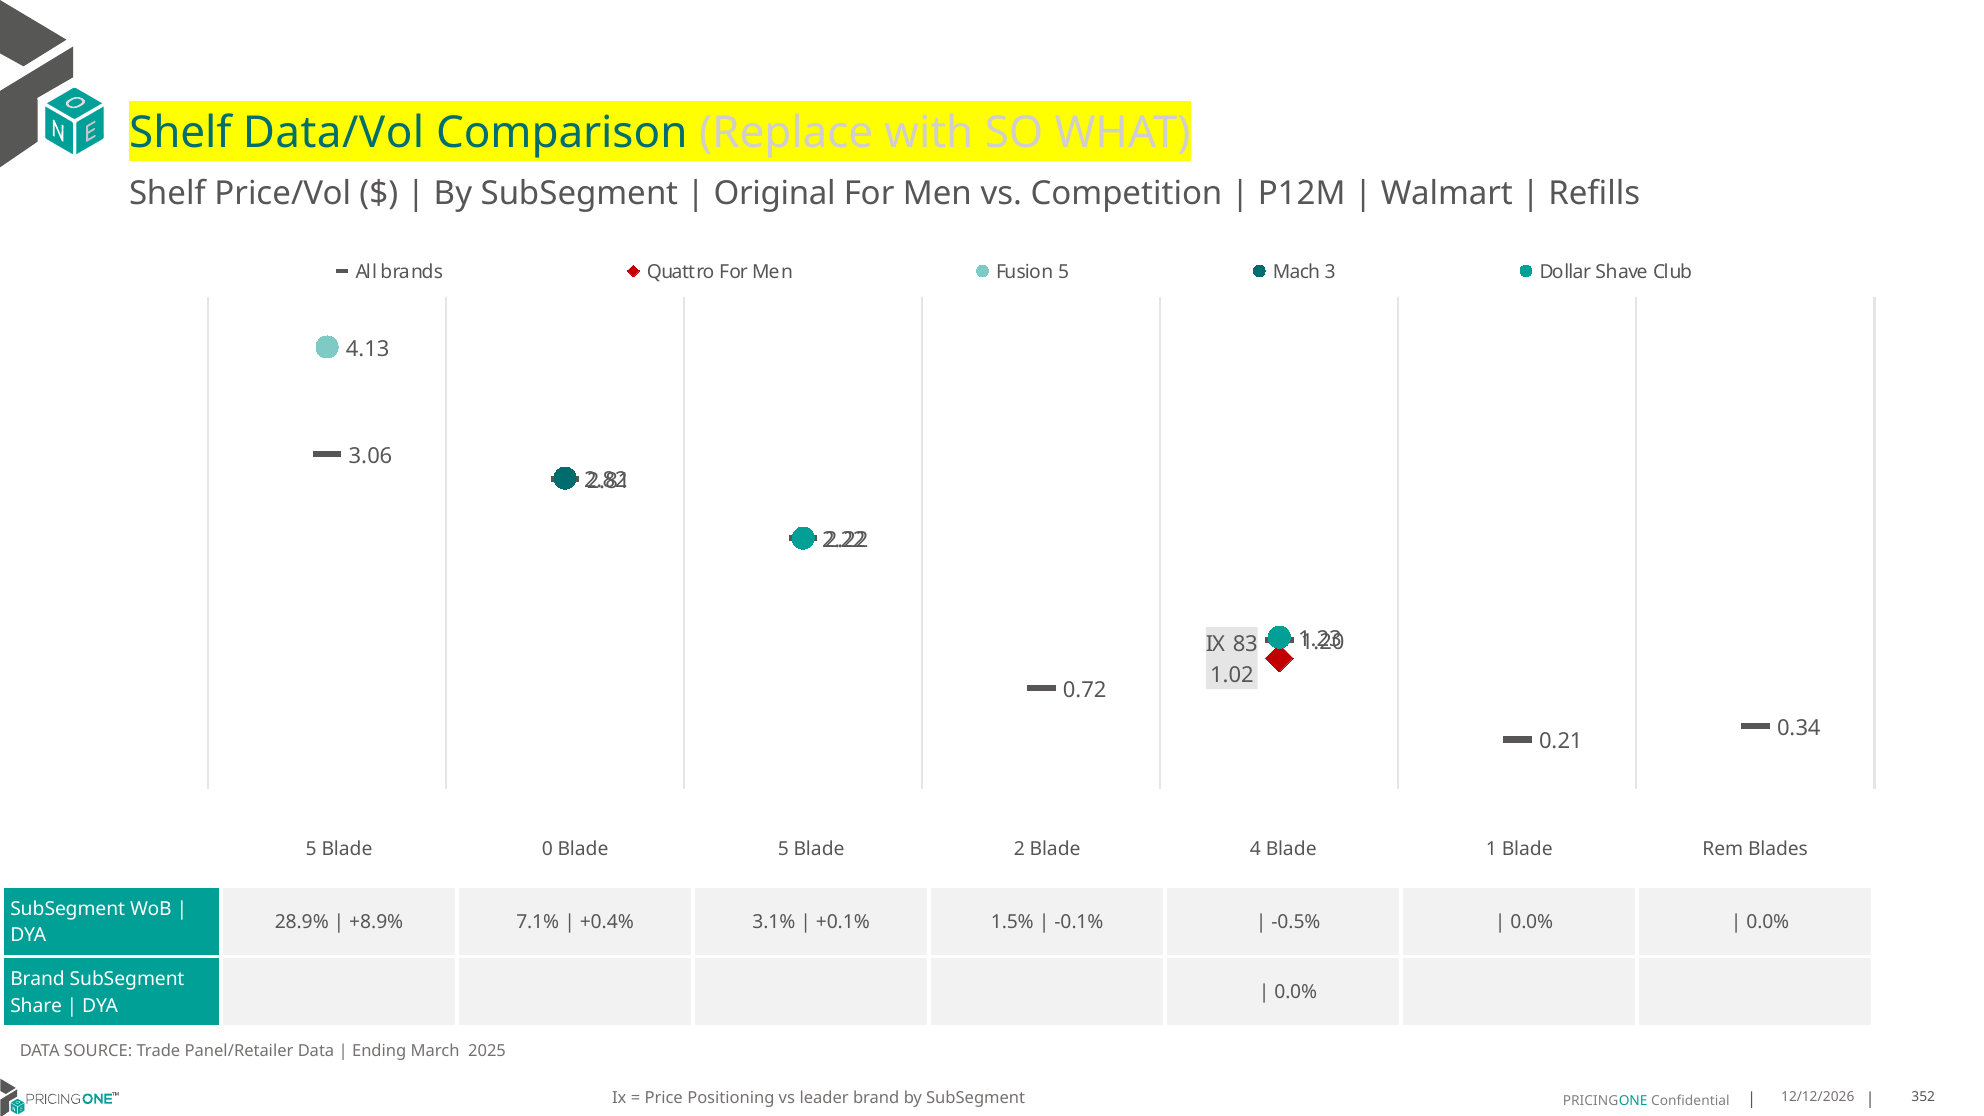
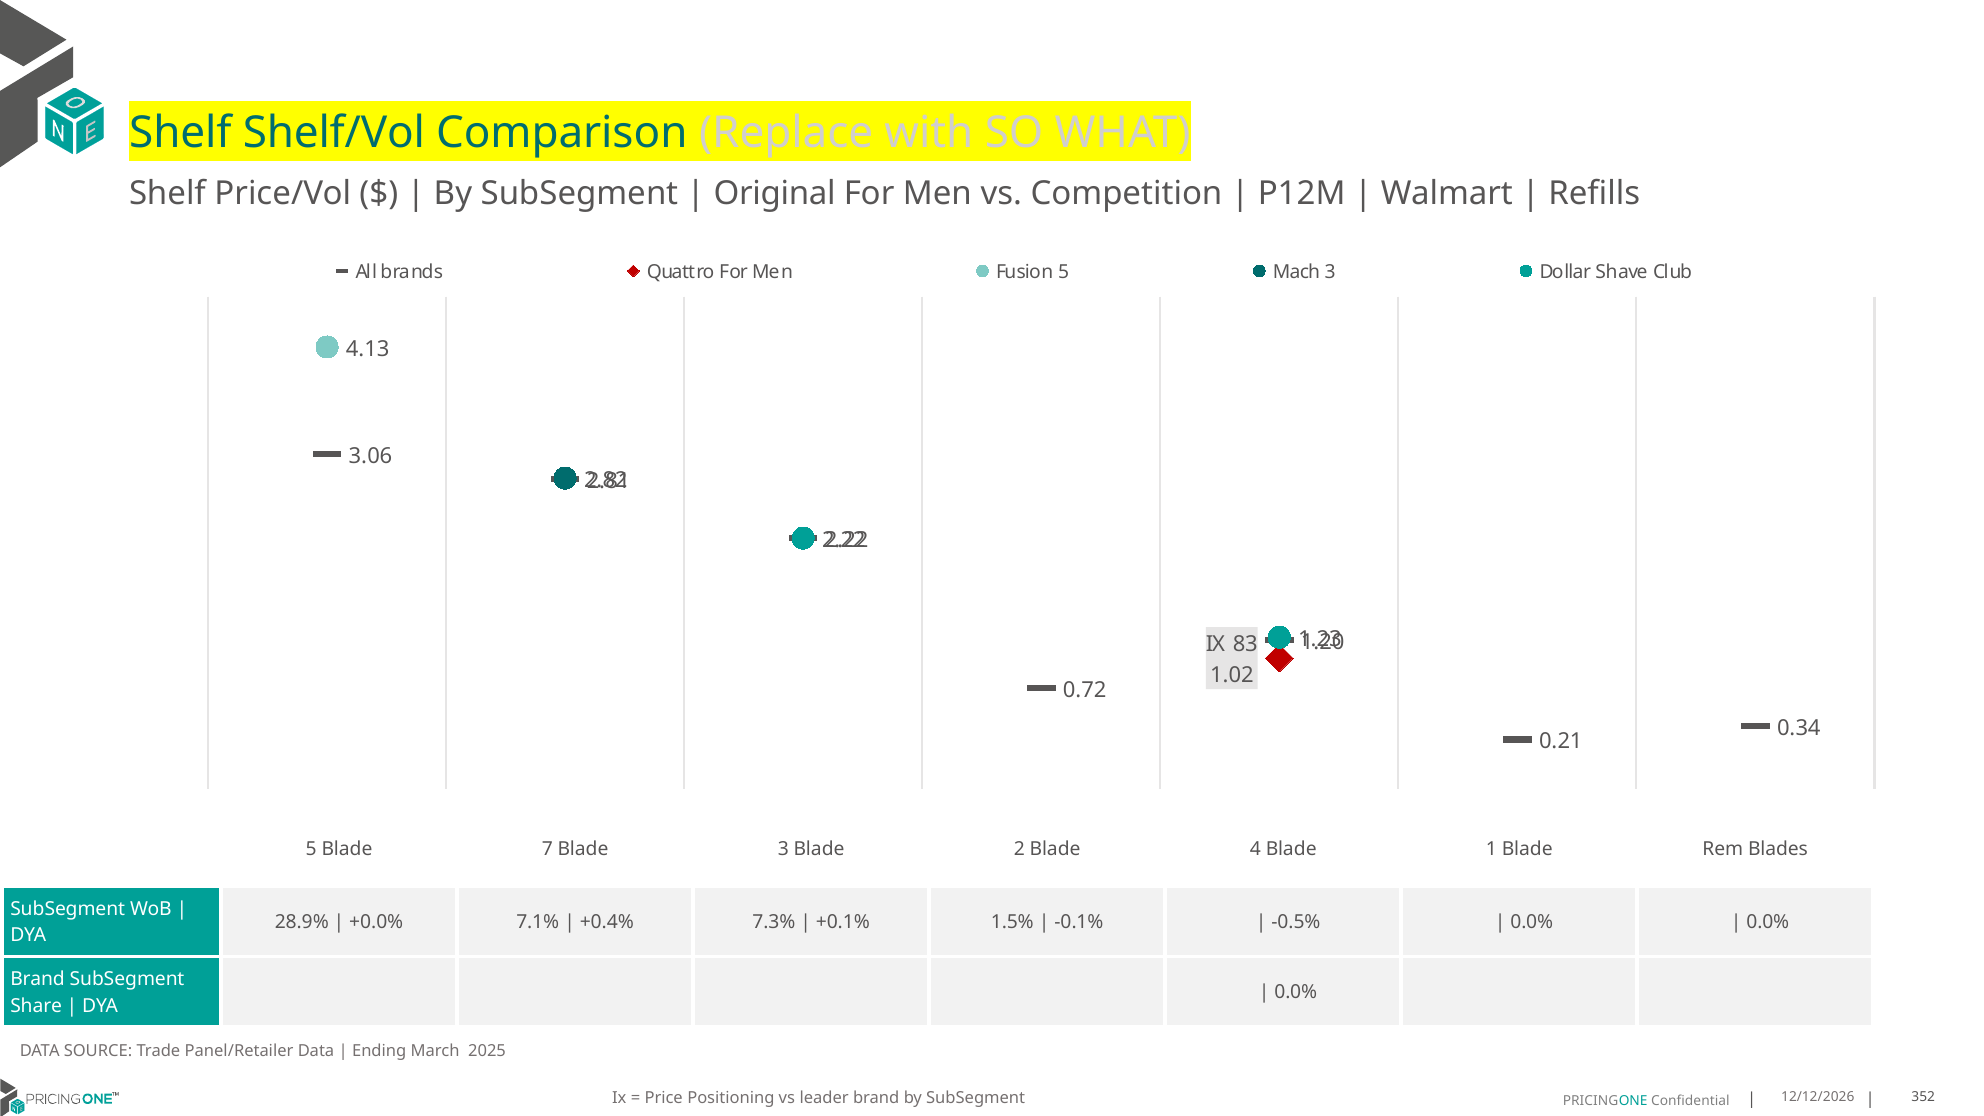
Data/Vol: Data/Vol -> Shelf/Vol (334, 133)
0: 0 -> 7 (547, 849)
Blade 5: 5 -> 3 (783, 849)
+8.9%: +8.9% -> +0.0% (376, 922)
3.1%: 3.1% -> 7.3% (774, 922)
